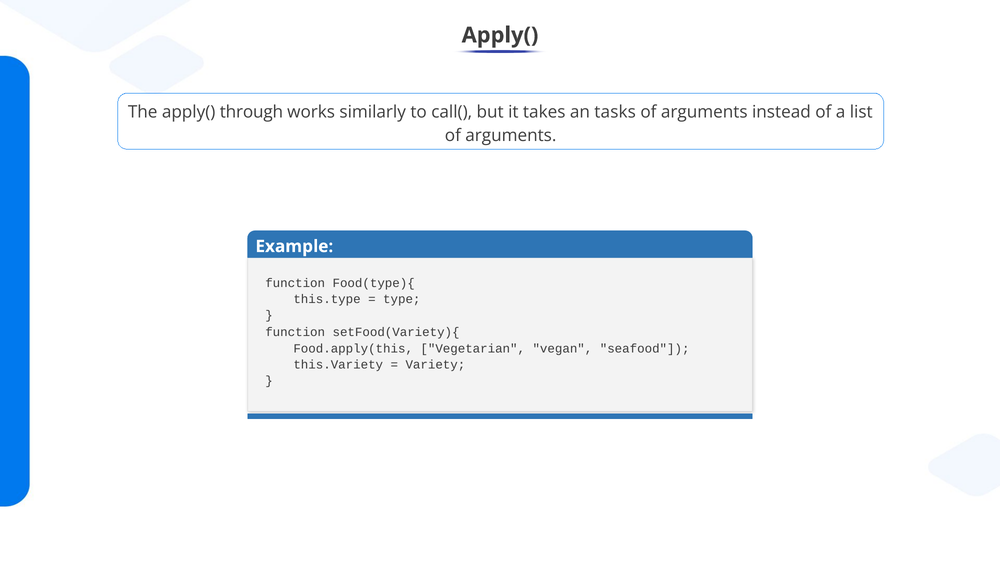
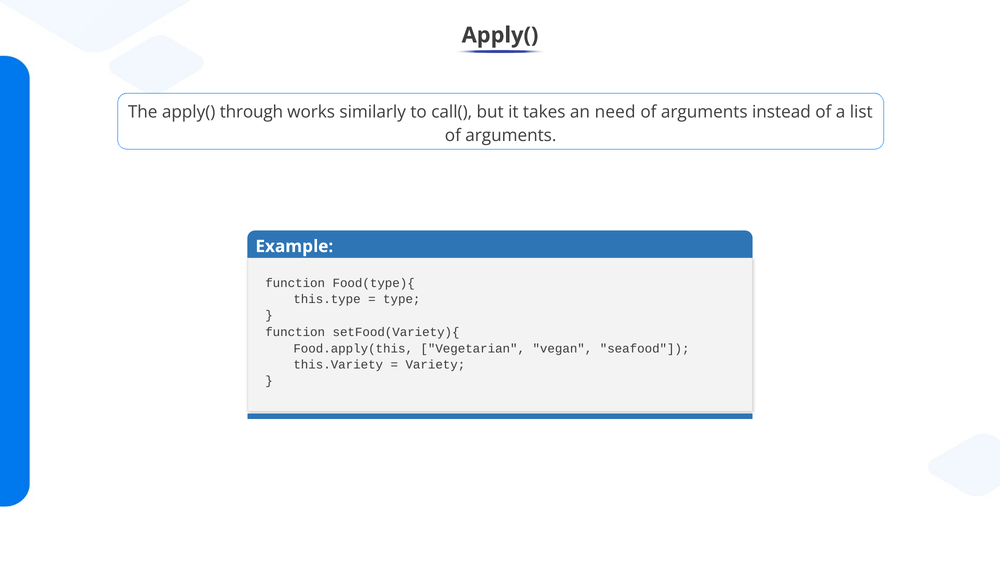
tasks: tasks -> need (615, 112)
